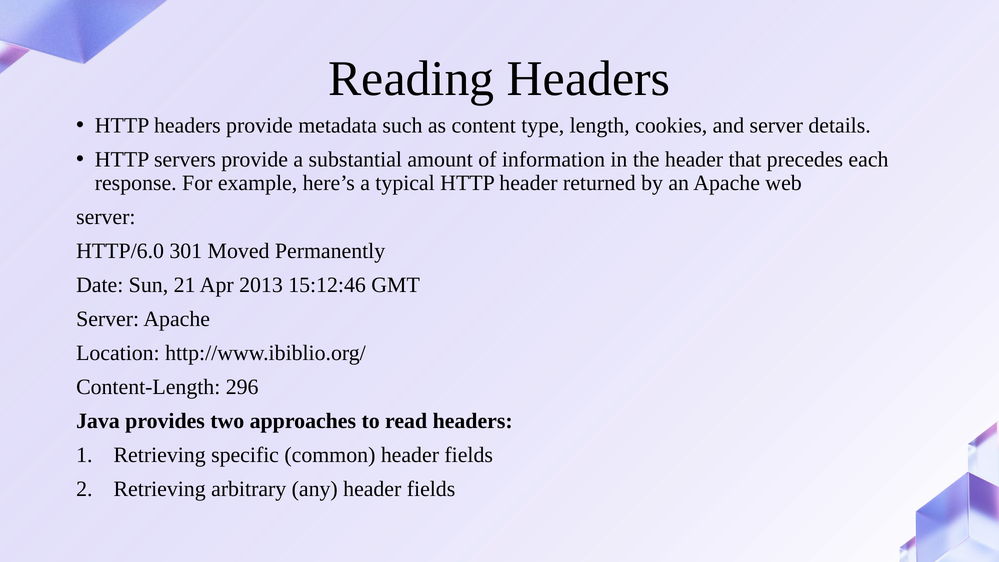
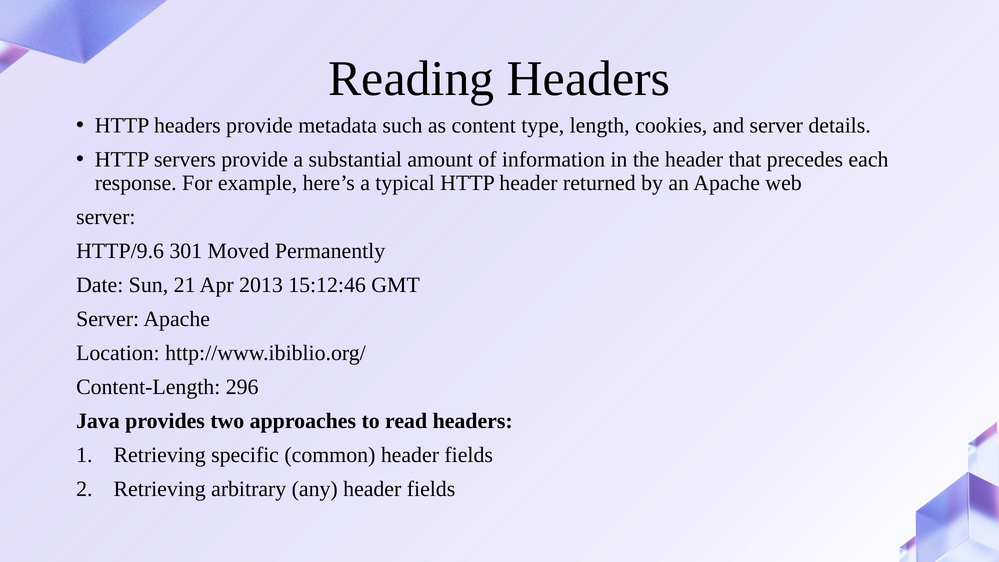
HTTP/6.0: HTTP/6.0 -> HTTP/9.6 (120, 251)
